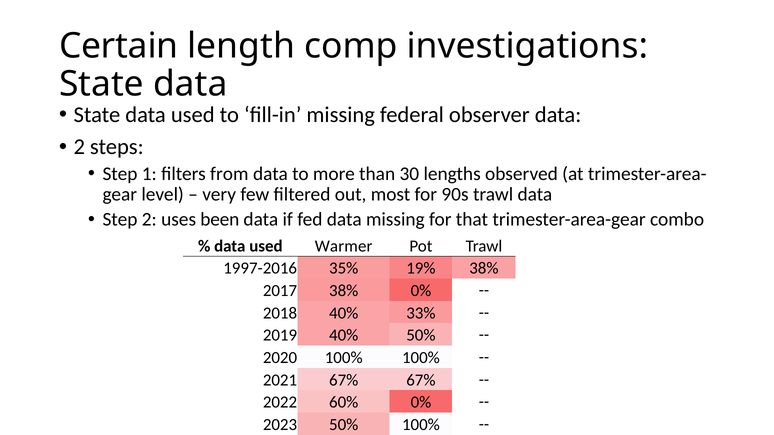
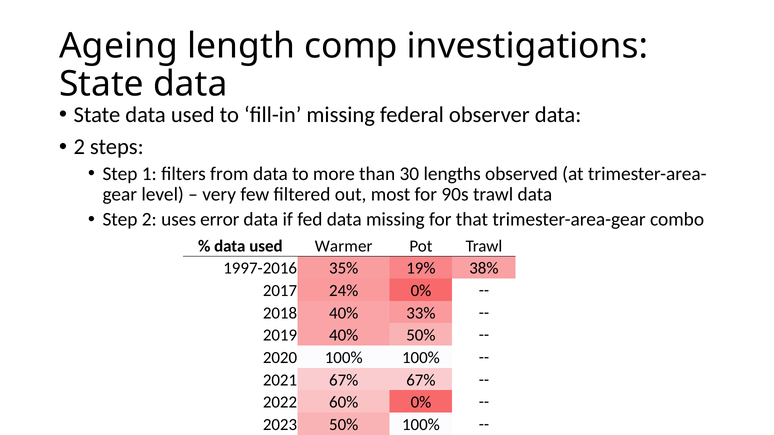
Certain: Certain -> Ageing (118, 46)
been: been -> error (220, 220)
2017 38%: 38% -> 24% (344, 291)
